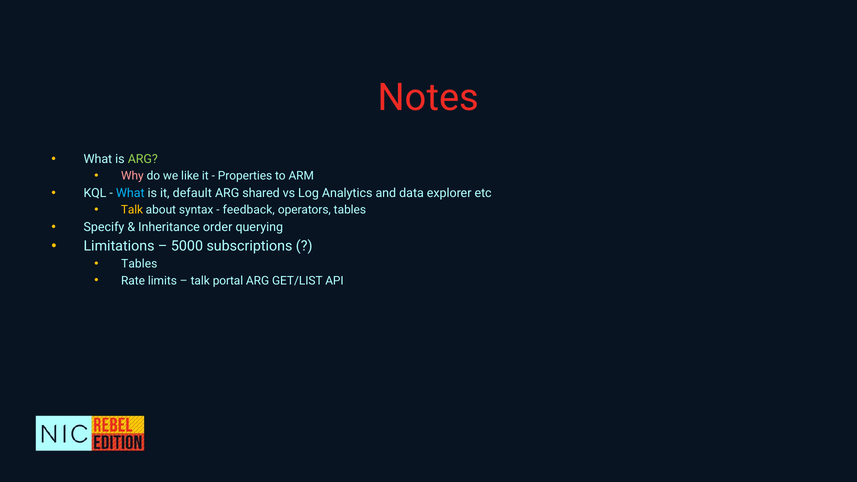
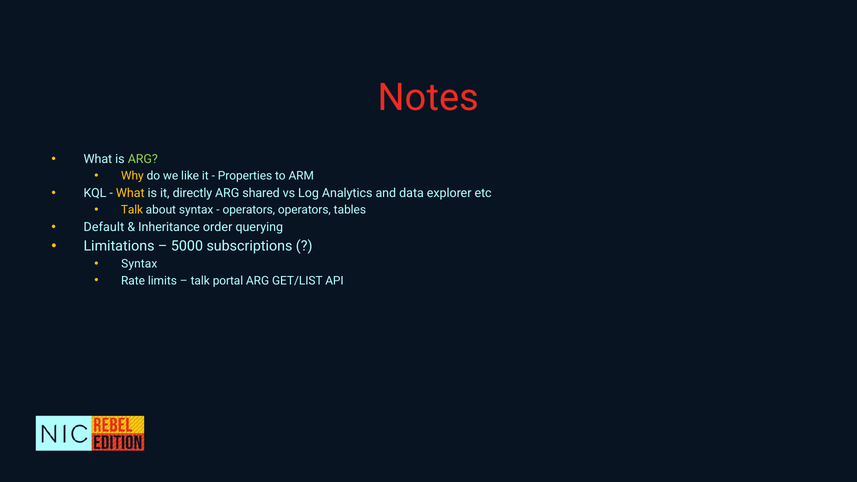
Why colour: pink -> yellow (132, 176)
What colour: light blue -> yellow (130, 193)
default: default -> directly (192, 193)
feedback: feedback -> operators (249, 210)
Specify: Specify -> Default (104, 227)
Tables: Tables -> Syntax (139, 264)
